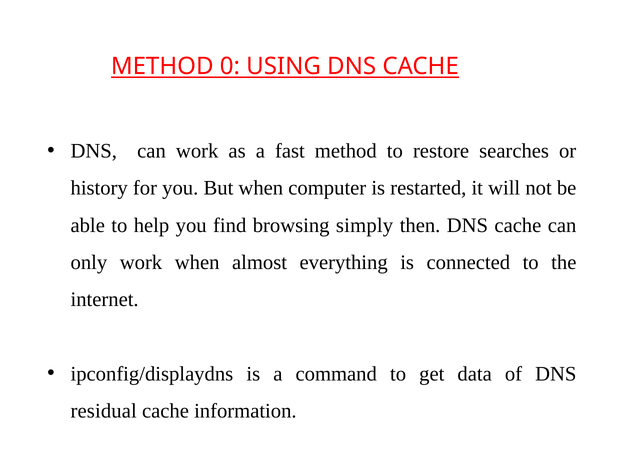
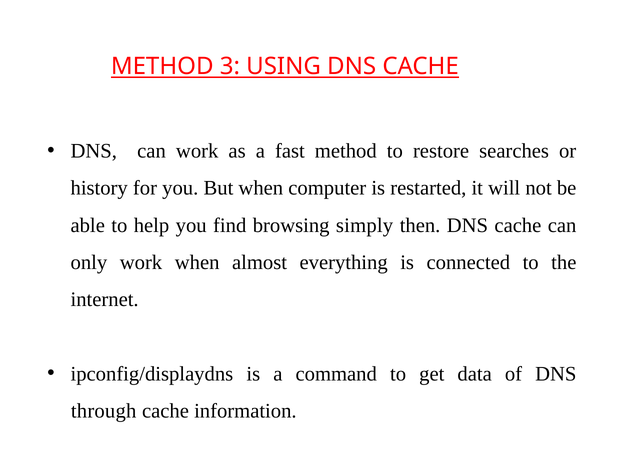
0: 0 -> 3 (230, 66)
residual: residual -> through (104, 411)
